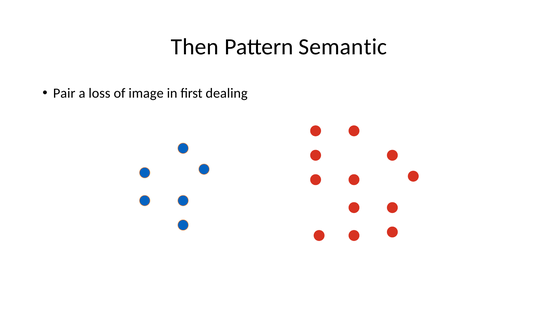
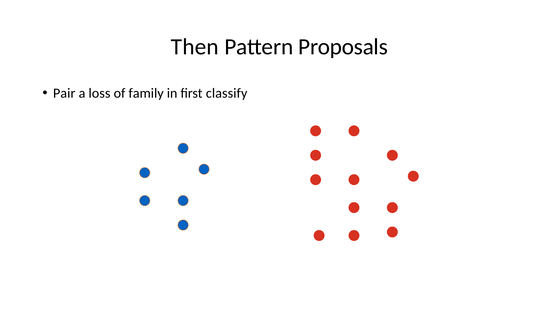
Semantic: Semantic -> Proposals (343, 47)
image: image -> family (146, 93)
dealing: dealing -> classify (227, 93)
